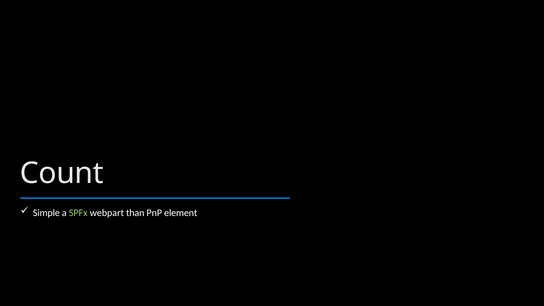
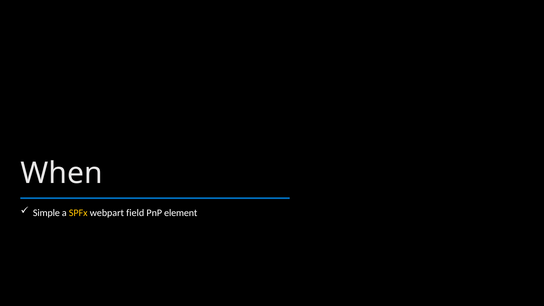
Count: Count -> When (62, 173)
SPFx colour: light green -> yellow (78, 213)
than: than -> field (135, 213)
